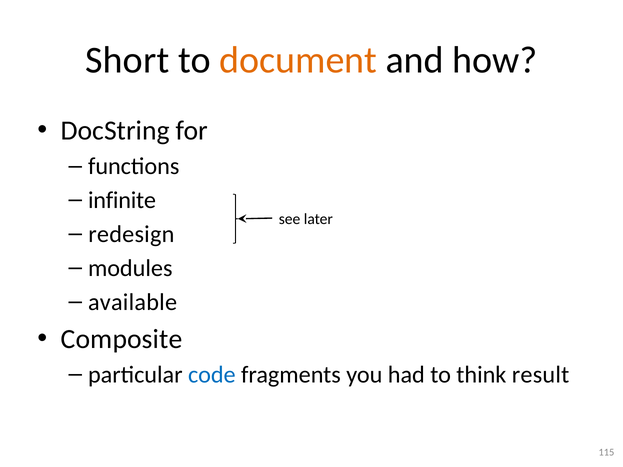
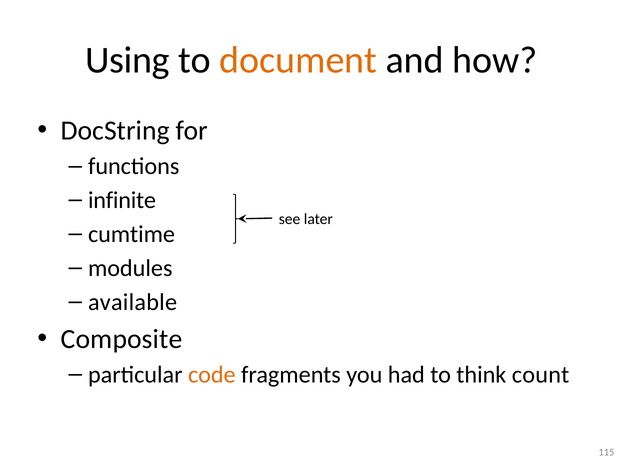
Short: Short -> Using (127, 60)
redesign: redesign -> cumtime (131, 234)
code colour: blue -> orange (212, 375)
result: result -> count (541, 375)
